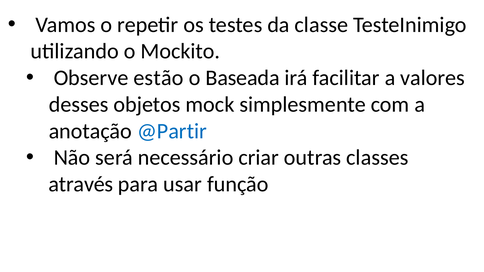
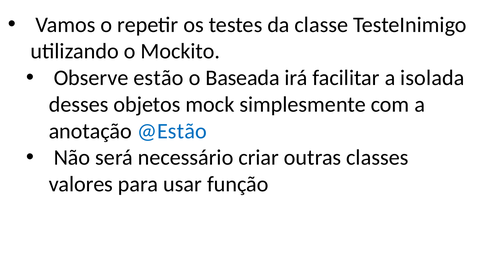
valores: valores -> isolada (432, 78)
@Partir: @Partir -> @Estão (172, 131)
através: através -> valores (81, 184)
